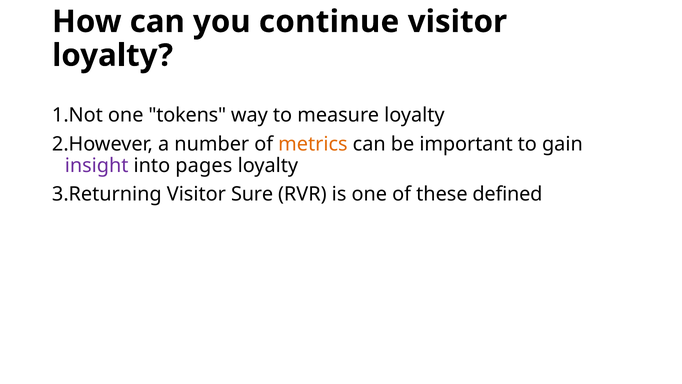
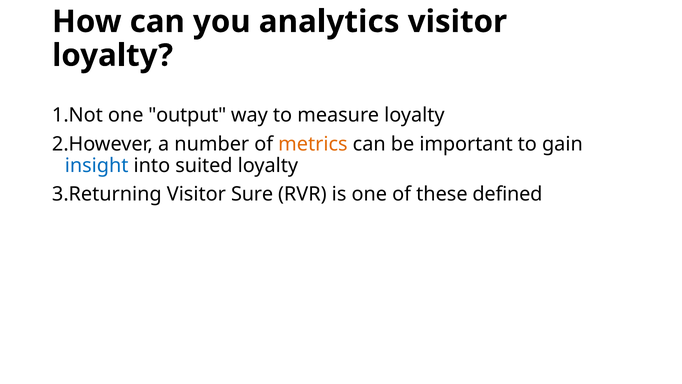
continue: continue -> analytics (329, 22)
tokens: tokens -> output (187, 115)
insight colour: purple -> blue (97, 165)
pages: pages -> suited (204, 165)
